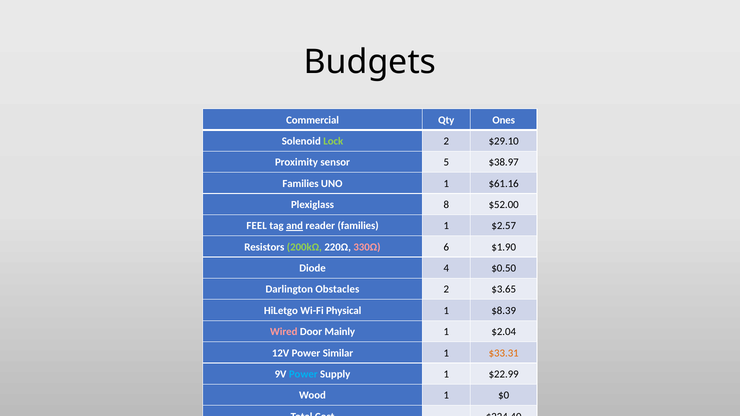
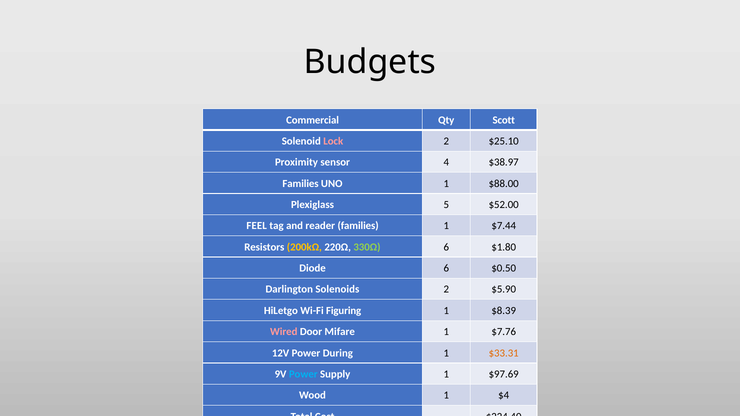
Ones: Ones -> Scott (504, 120)
Lock colour: light green -> pink (333, 141)
$29.10: $29.10 -> $25.10 (504, 141)
5: 5 -> 4 (446, 162)
$61.16: $61.16 -> $88.00 (504, 184)
8: 8 -> 5 (446, 205)
and underline: present -> none (295, 226)
$2.57: $2.57 -> $7.44 (504, 226)
200kΩ colour: light green -> yellow (304, 247)
330Ω colour: pink -> light green (367, 247)
$1.90: $1.90 -> $1.80 (504, 247)
Diode 4: 4 -> 6 (446, 268)
Obstacles: Obstacles -> Solenoids (337, 290)
$3.65: $3.65 -> $5.90 (504, 290)
Physical: Physical -> Figuring (344, 311)
Mainly: Mainly -> Mifare (340, 332)
$2.04: $2.04 -> $7.76 (504, 332)
Similar: Similar -> During (338, 353)
$22.99: $22.99 -> $97.69 (504, 374)
$0: $0 -> $4 (504, 396)
